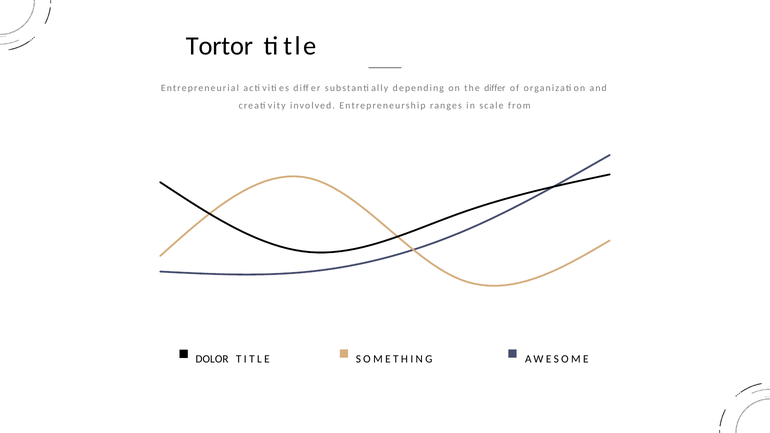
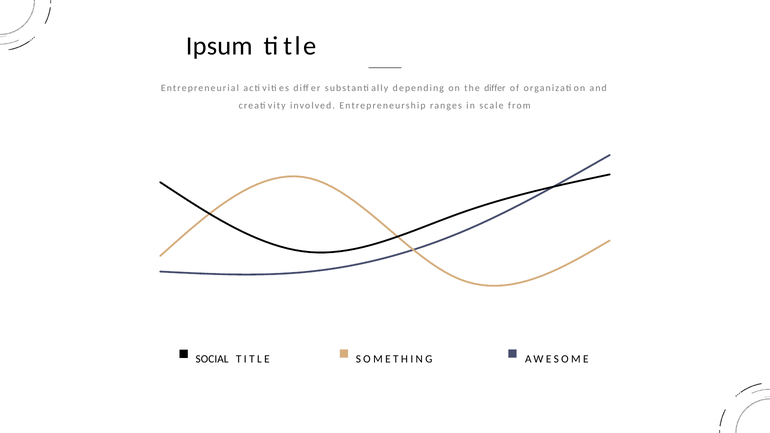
Tortor: Tortor -> Ipsum (219, 46)
DOLOR: DOLOR -> SOCIAL (212, 359)
